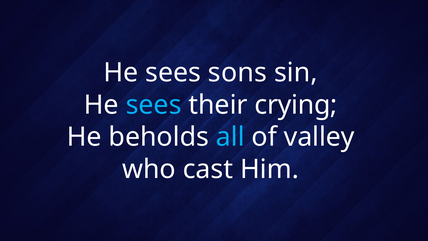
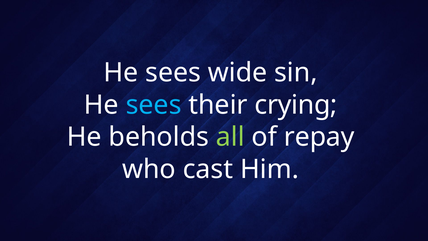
sons: sons -> wide (238, 73)
all colour: light blue -> light green (230, 137)
valley: valley -> repay (319, 137)
